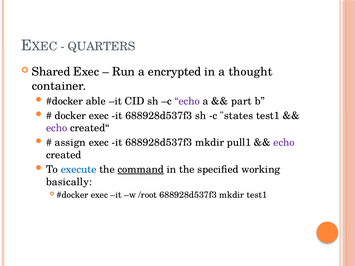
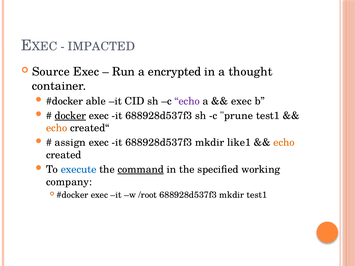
QUARTERS: QUARTERS -> IMPACTED (101, 46)
Shared: Shared -> Source (51, 72)
part: part -> exec (241, 101)
docker underline: none -> present (70, 116)
states: states -> prune (237, 116)
echo colour: purple -> orange (57, 128)
pull1: pull1 -> like1 (239, 143)
echo colour: purple -> orange (284, 143)
basically: basically -> company (69, 182)
